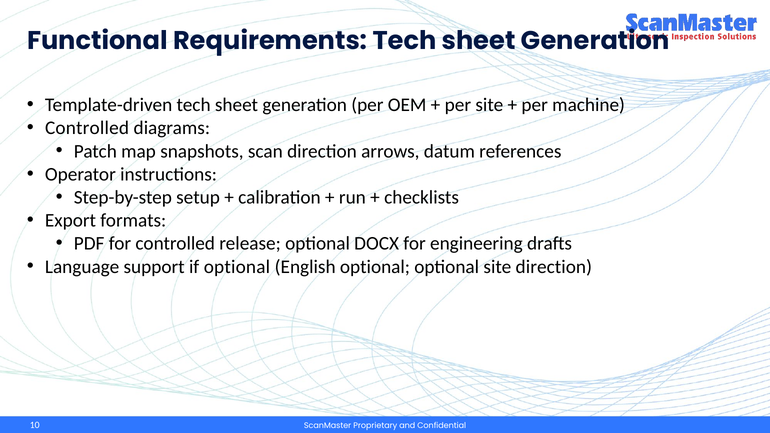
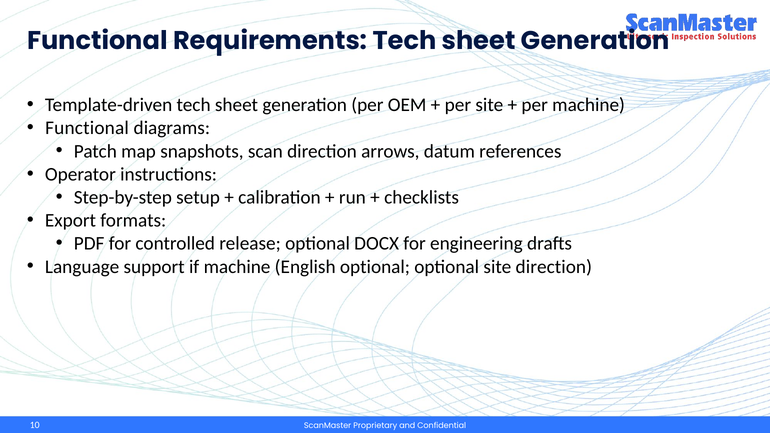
Controlled: Controlled -> Functional (87, 128)
if optional: optional -> machine (237, 267)
